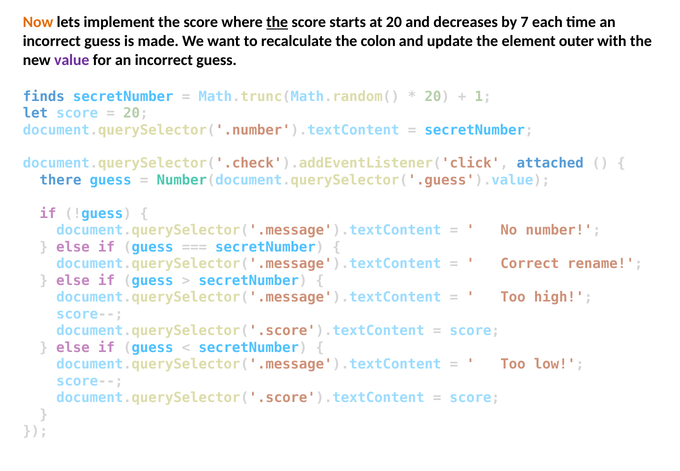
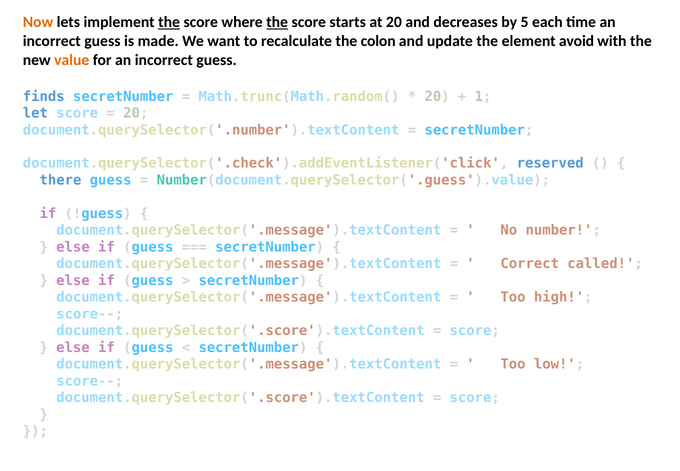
the underline: none -> present (169, 22)
7: 7 -> 5 (525, 22)
outer: outer -> avoid (576, 41)
value colour: purple -> orange (72, 60)
attached: attached -> reserved (550, 163)
rename: rename -> called (601, 264)
